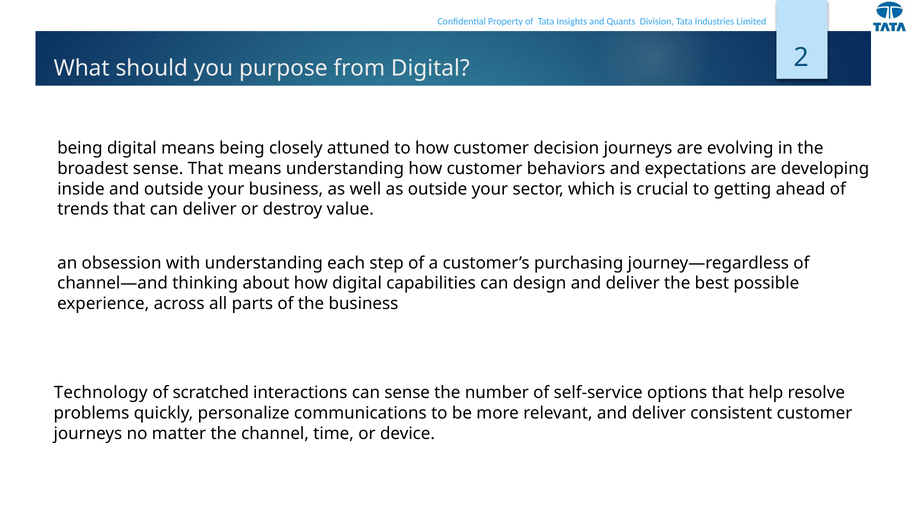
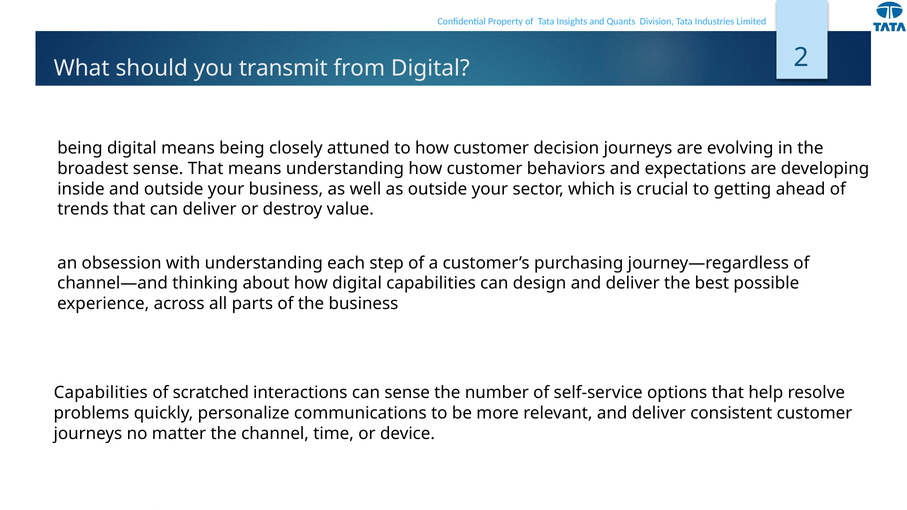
purpose: purpose -> transmit (283, 68)
Technology: Technology -> Capabilities (101, 393)
